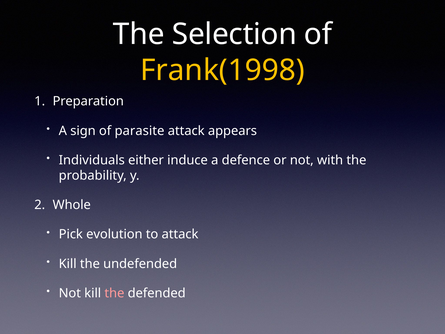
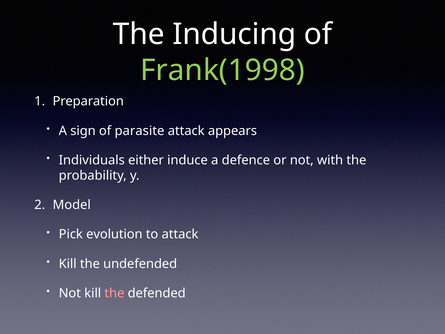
Selection: Selection -> Inducing (234, 34)
Frank(1998 colour: yellow -> light green (223, 70)
Whole: Whole -> Model (72, 205)
